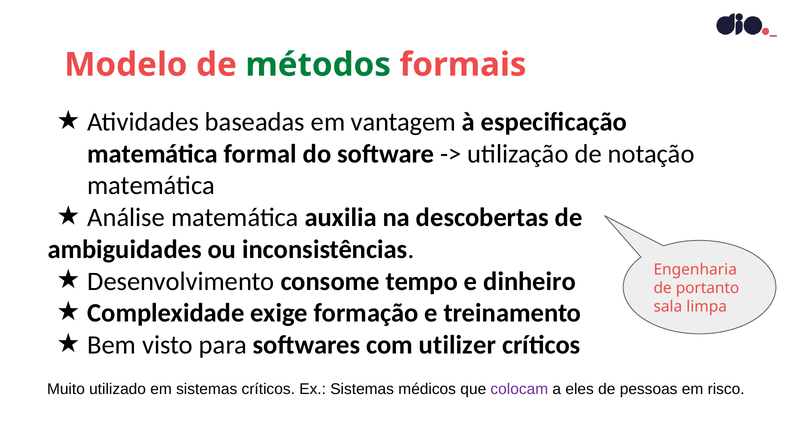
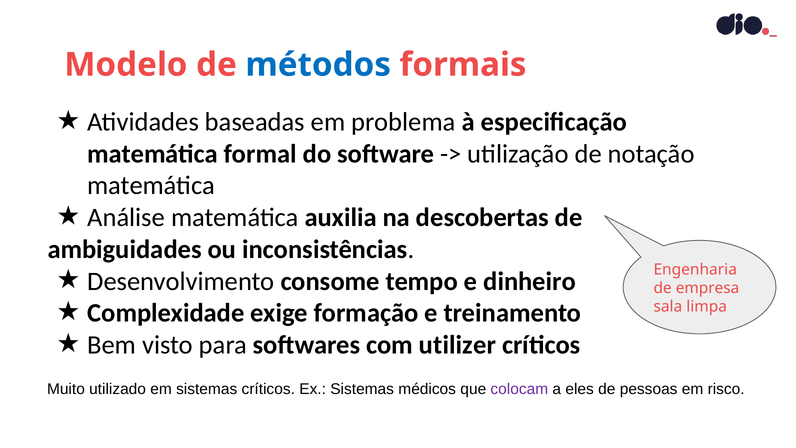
métodos colour: green -> blue (318, 65)
vantagem: vantagem -> problema (403, 122)
portanto: portanto -> empresa (708, 288)
